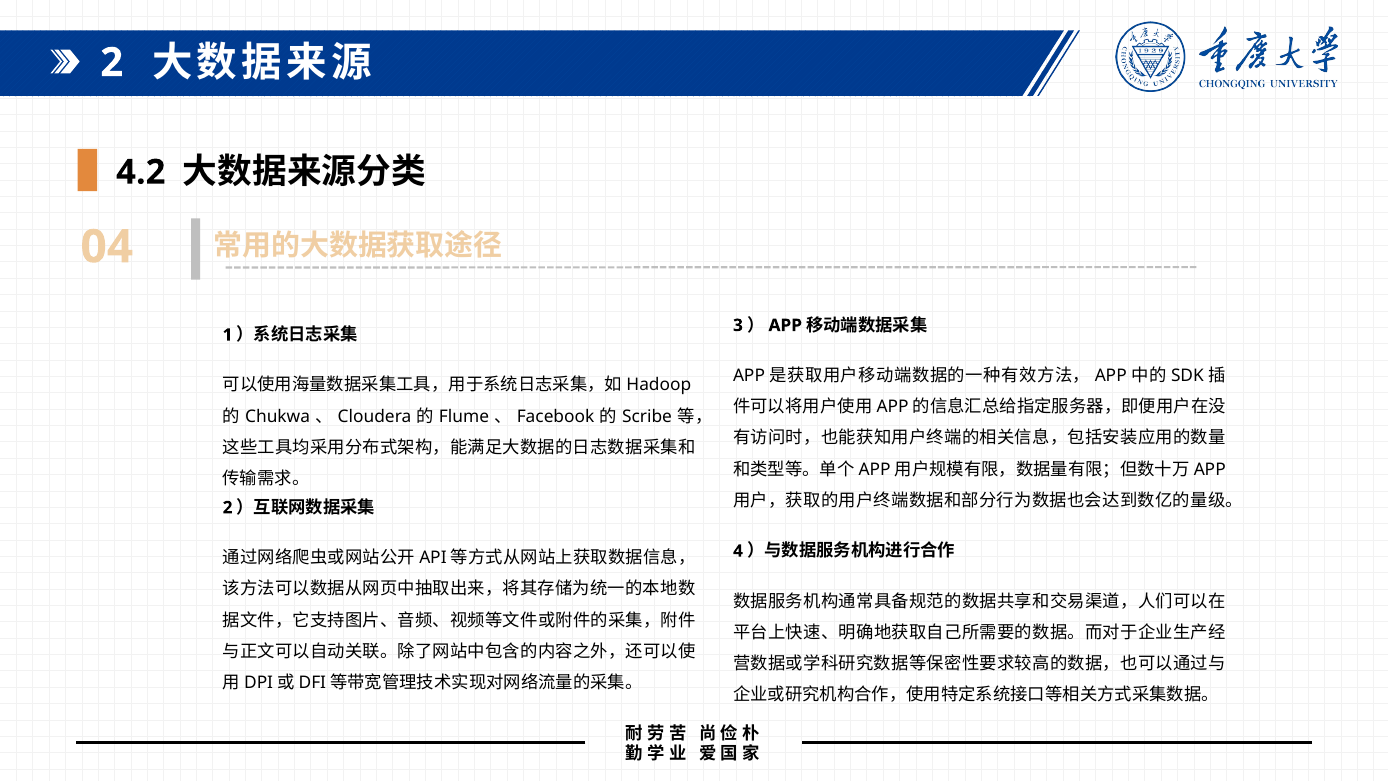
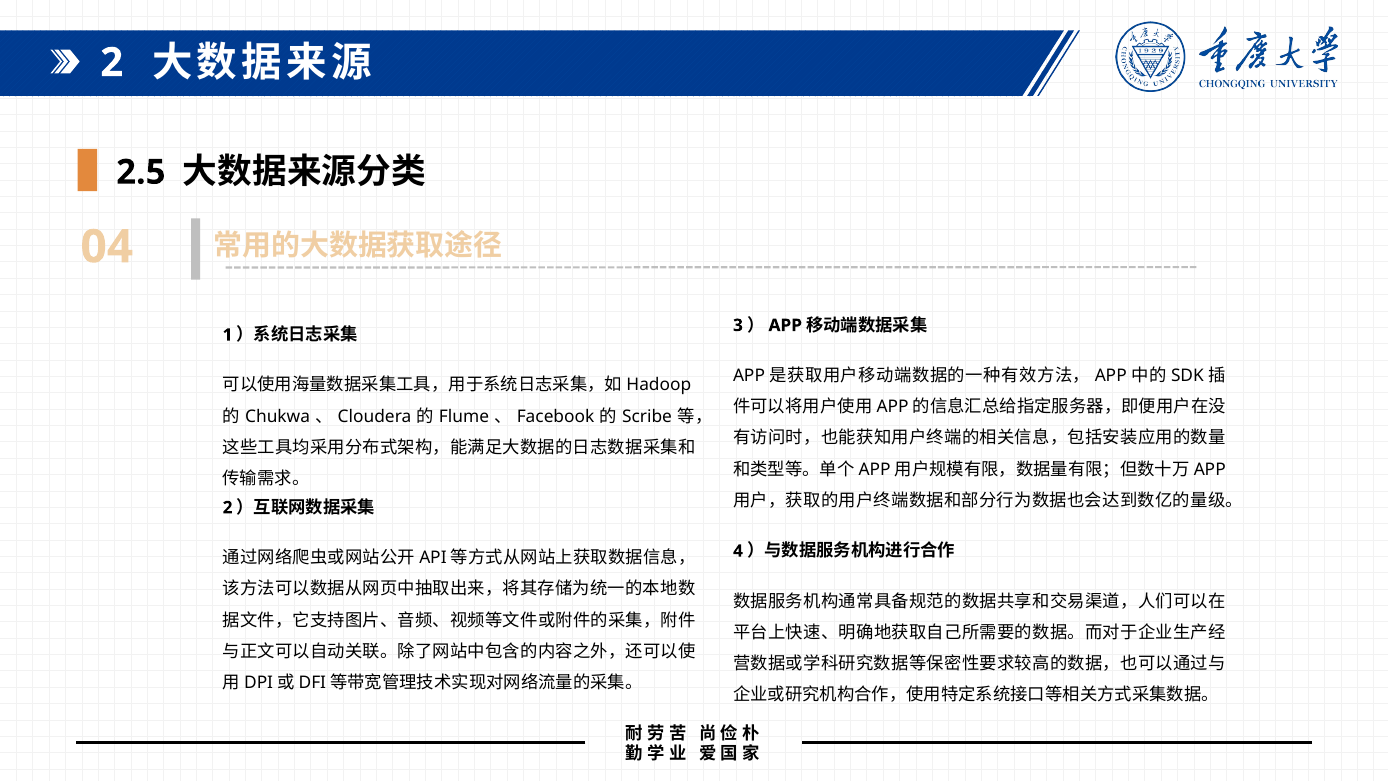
4.2: 4.2 -> 2.5 (141, 172)
